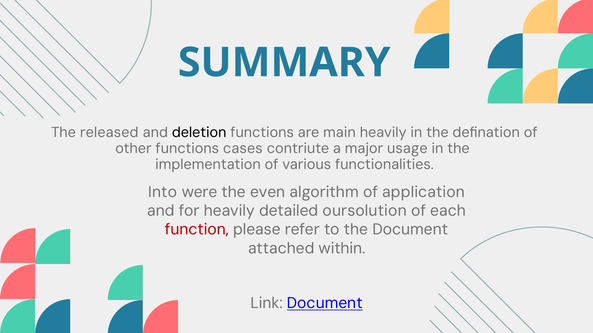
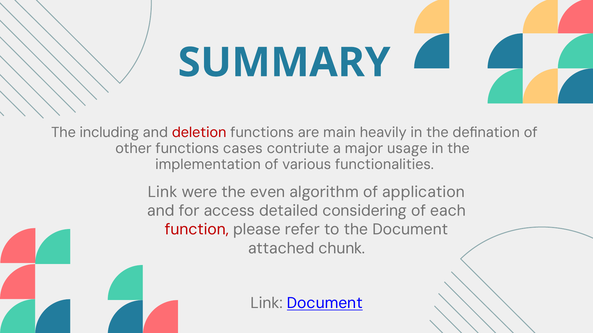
released: released -> including (109, 133)
deletion colour: black -> red (199, 133)
Into: Into -> Link (163, 192)
for heavily: heavily -> access (229, 211)
oursolution: oursolution -> considering (365, 211)
within: within -> chunk (342, 249)
